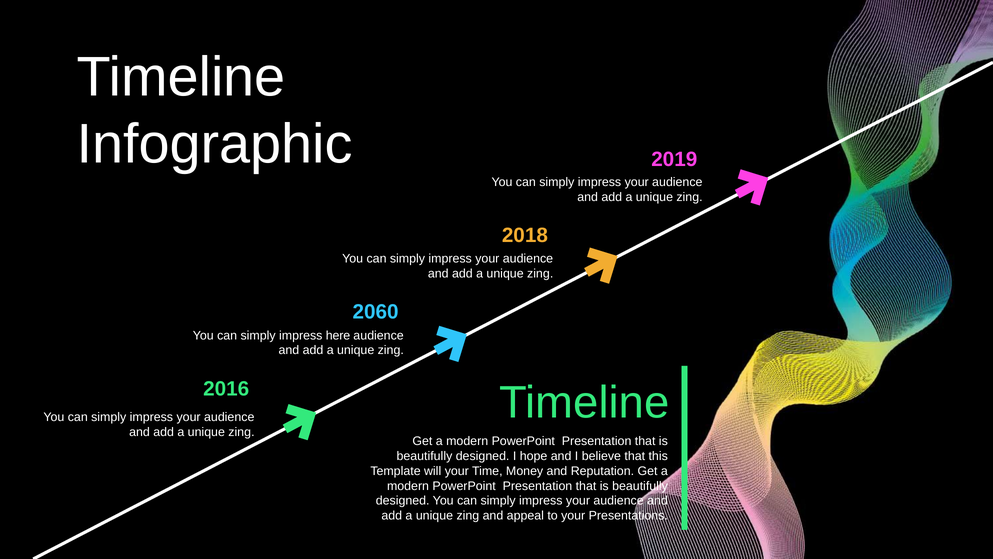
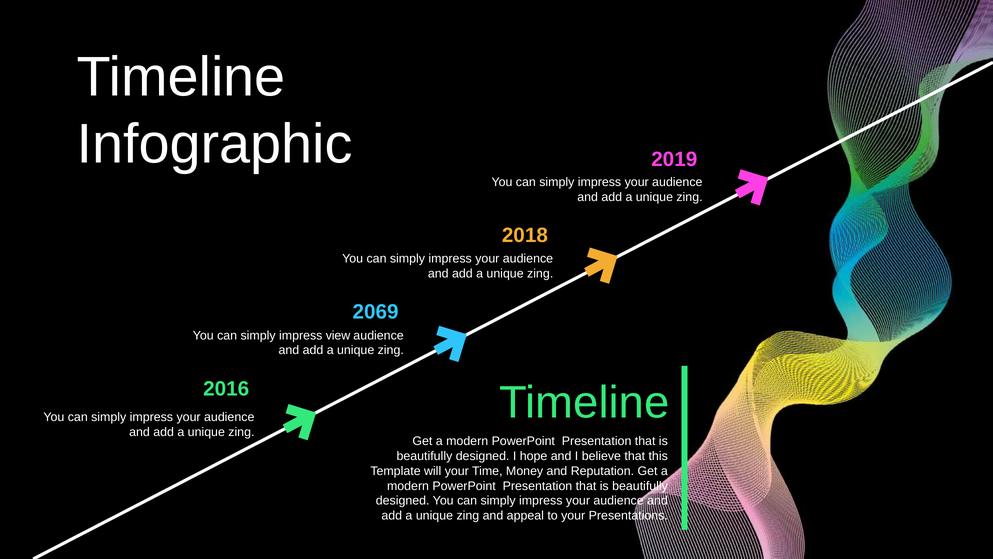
2060: 2060 -> 2069 (376, 312)
here: here -> view (338, 335)
